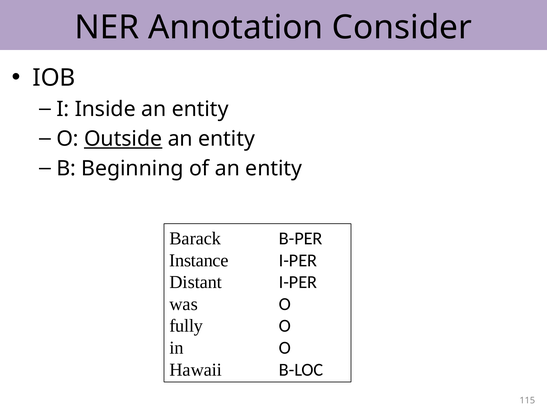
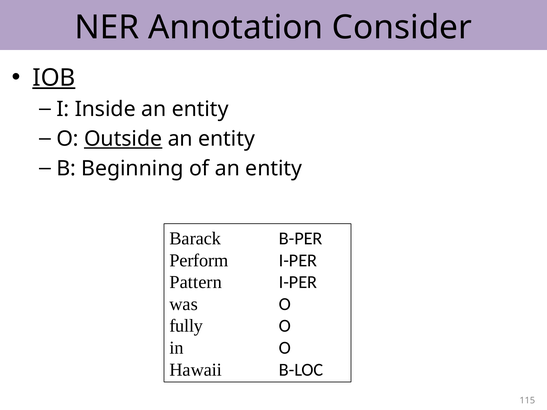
IOB underline: none -> present (54, 78)
Instance: Instance -> Perform (199, 260)
Distant: Distant -> Pattern (196, 282)
